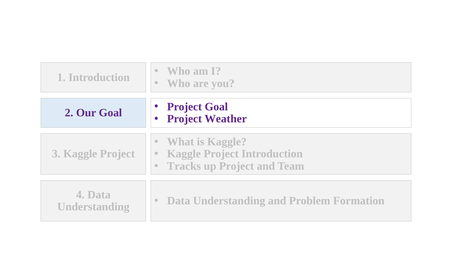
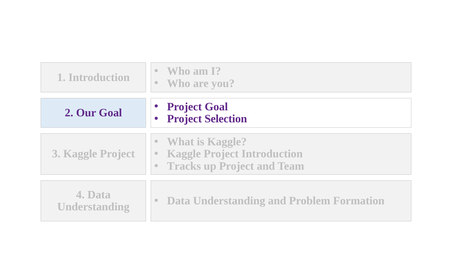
Weather: Weather -> Selection (226, 119)
